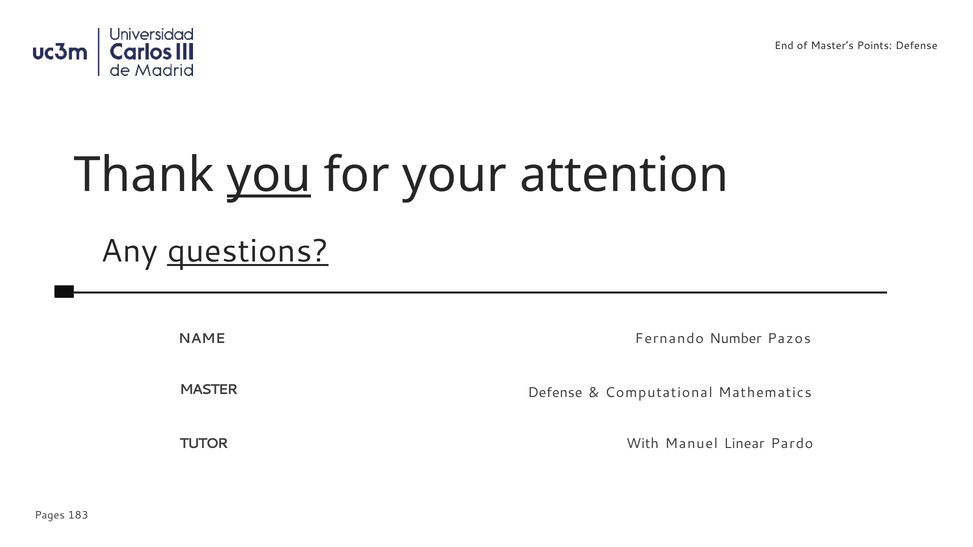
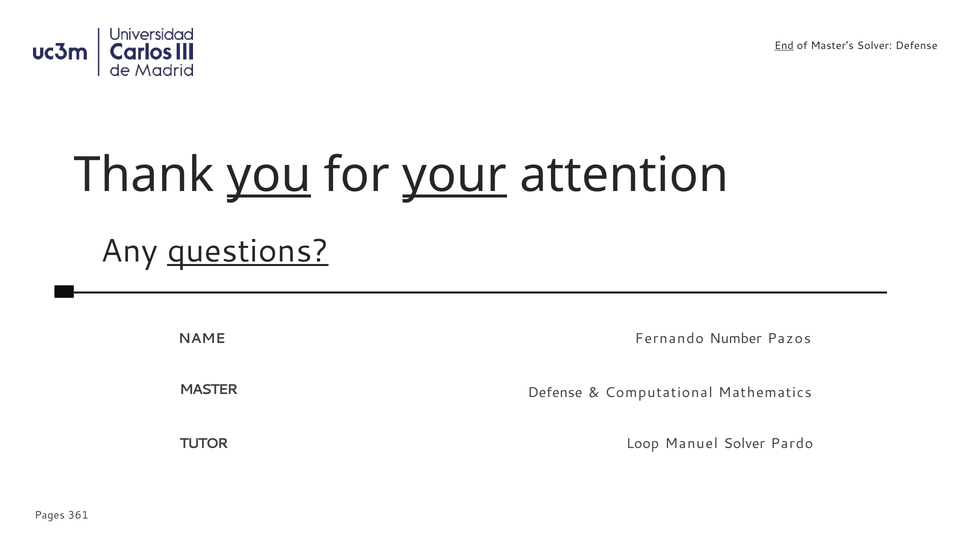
End underline: none -> present (784, 46)
Master’s Points: Points -> Solver (875, 46)
your underline: none -> present (455, 175)
With: With -> Loop (643, 444)
Manuel Linear: Linear -> Solver (744, 444)
183: 183 -> 361 (78, 515)
